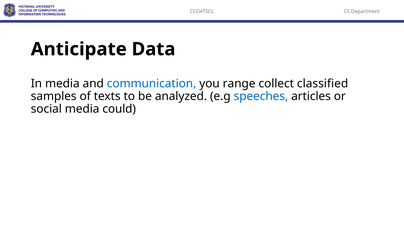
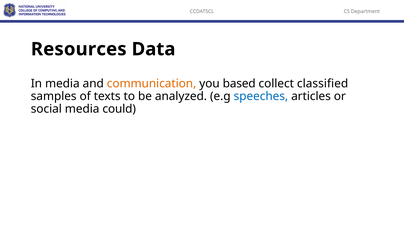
Anticipate: Anticipate -> Resources (79, 49)
communication colour: blue -> orange (152, 84)
range: range -> based (239, 84)
